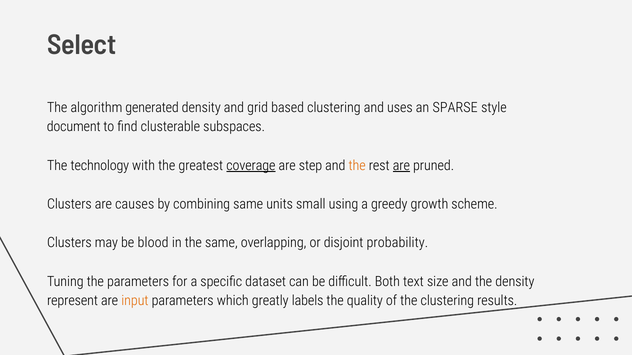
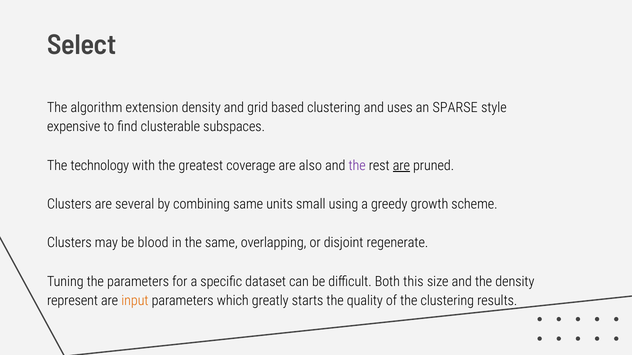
generated: generated -> extension (152, 108)
document: document -> expensive (74, 127)
coverage underline: present -> none (251, 166)
step: step -> also (310, 166)
the colour: orange -> purple (357, 166)
causes: causes -> several (135, 204)
probability: probability -> regenerate (397, 243)
text: text -> this (413, 282)
labels: labels -> starts (308, 301)
